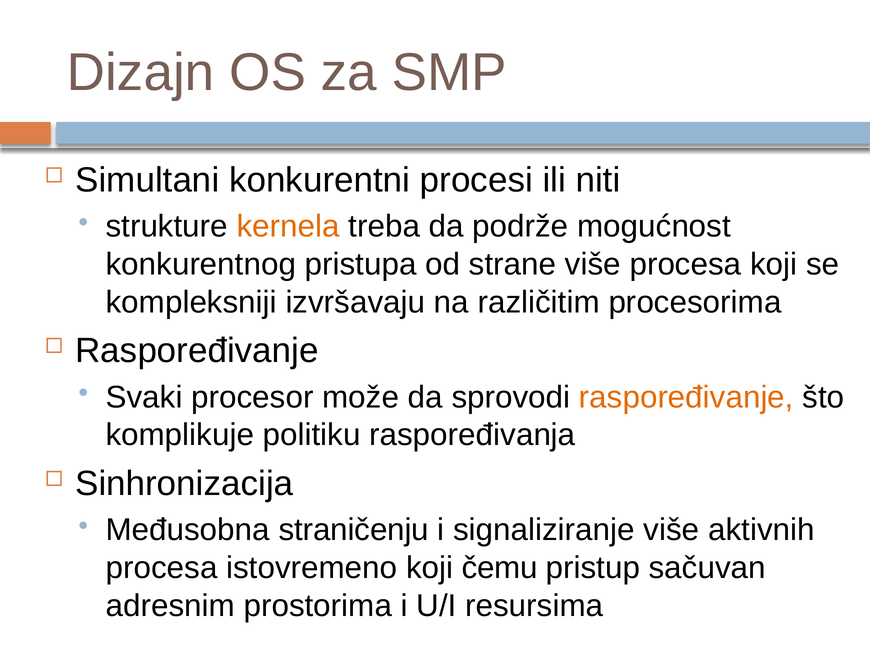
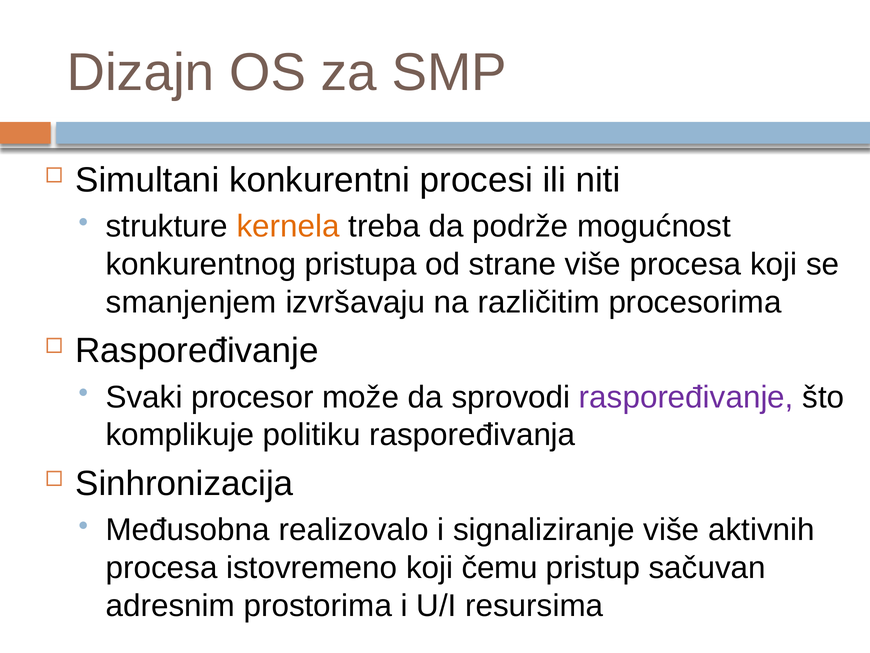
kompleksniji: kompleksniji -> smanjenjem (191, 302)
raspoređivanje colour: orange -> purple (686, 397)
straničenju: straničenju -> realizovalo (354, 530)
